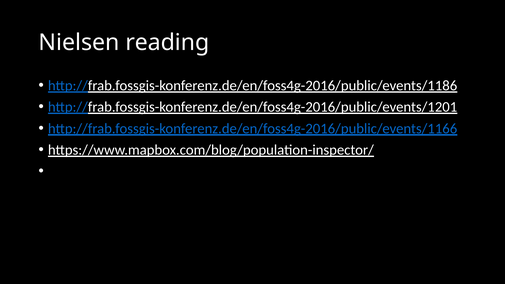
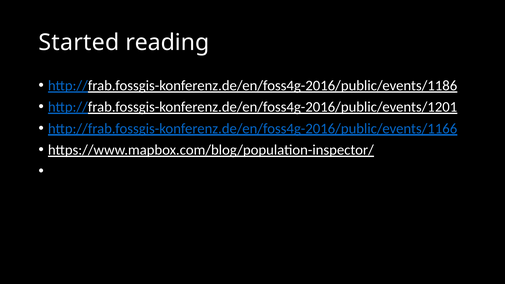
Nielsen: Nielsen -> Started (79, 42)
